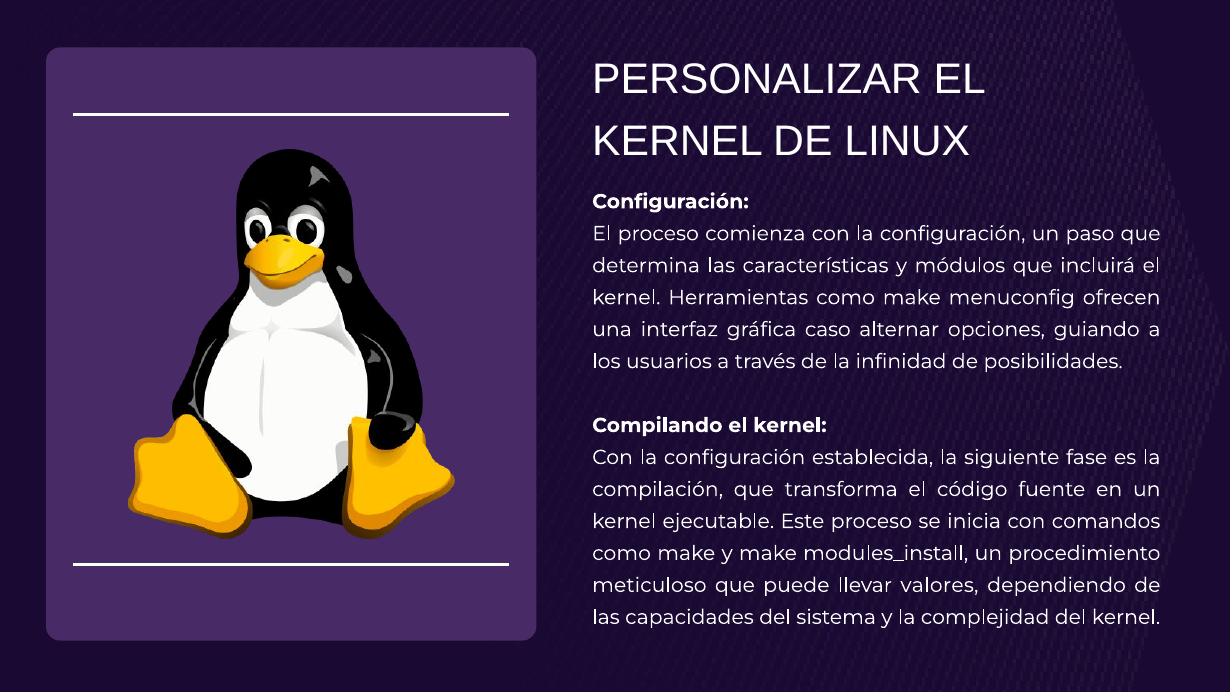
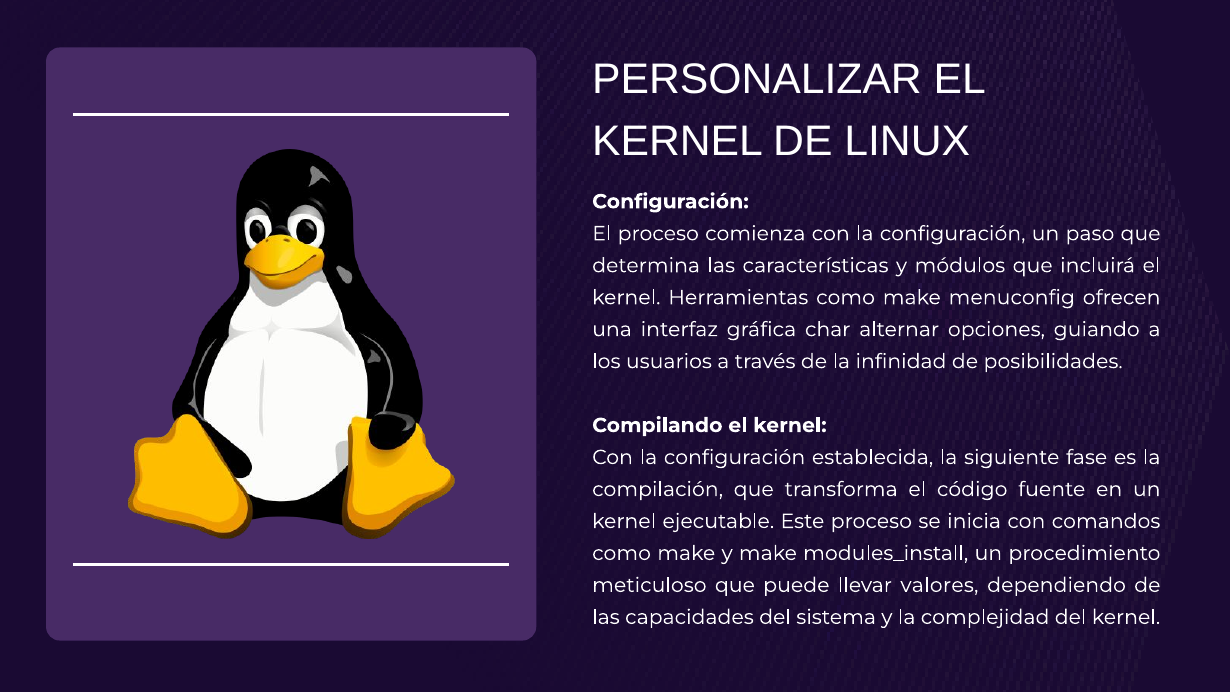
caso: caso -> char (828, 329)
